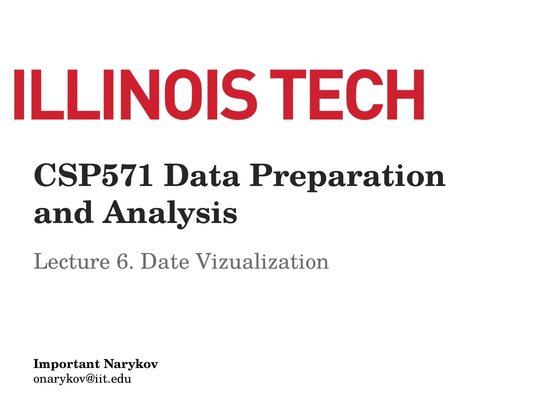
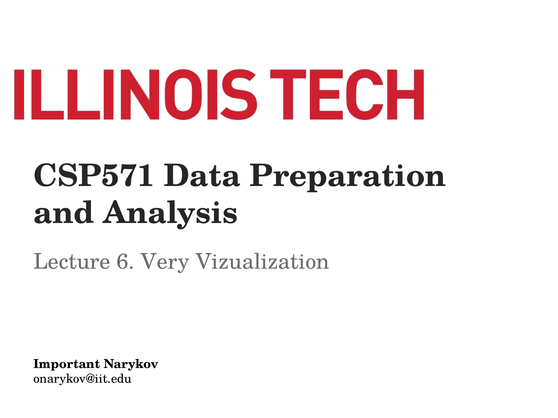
Date: Date -> Very (165, 262)
